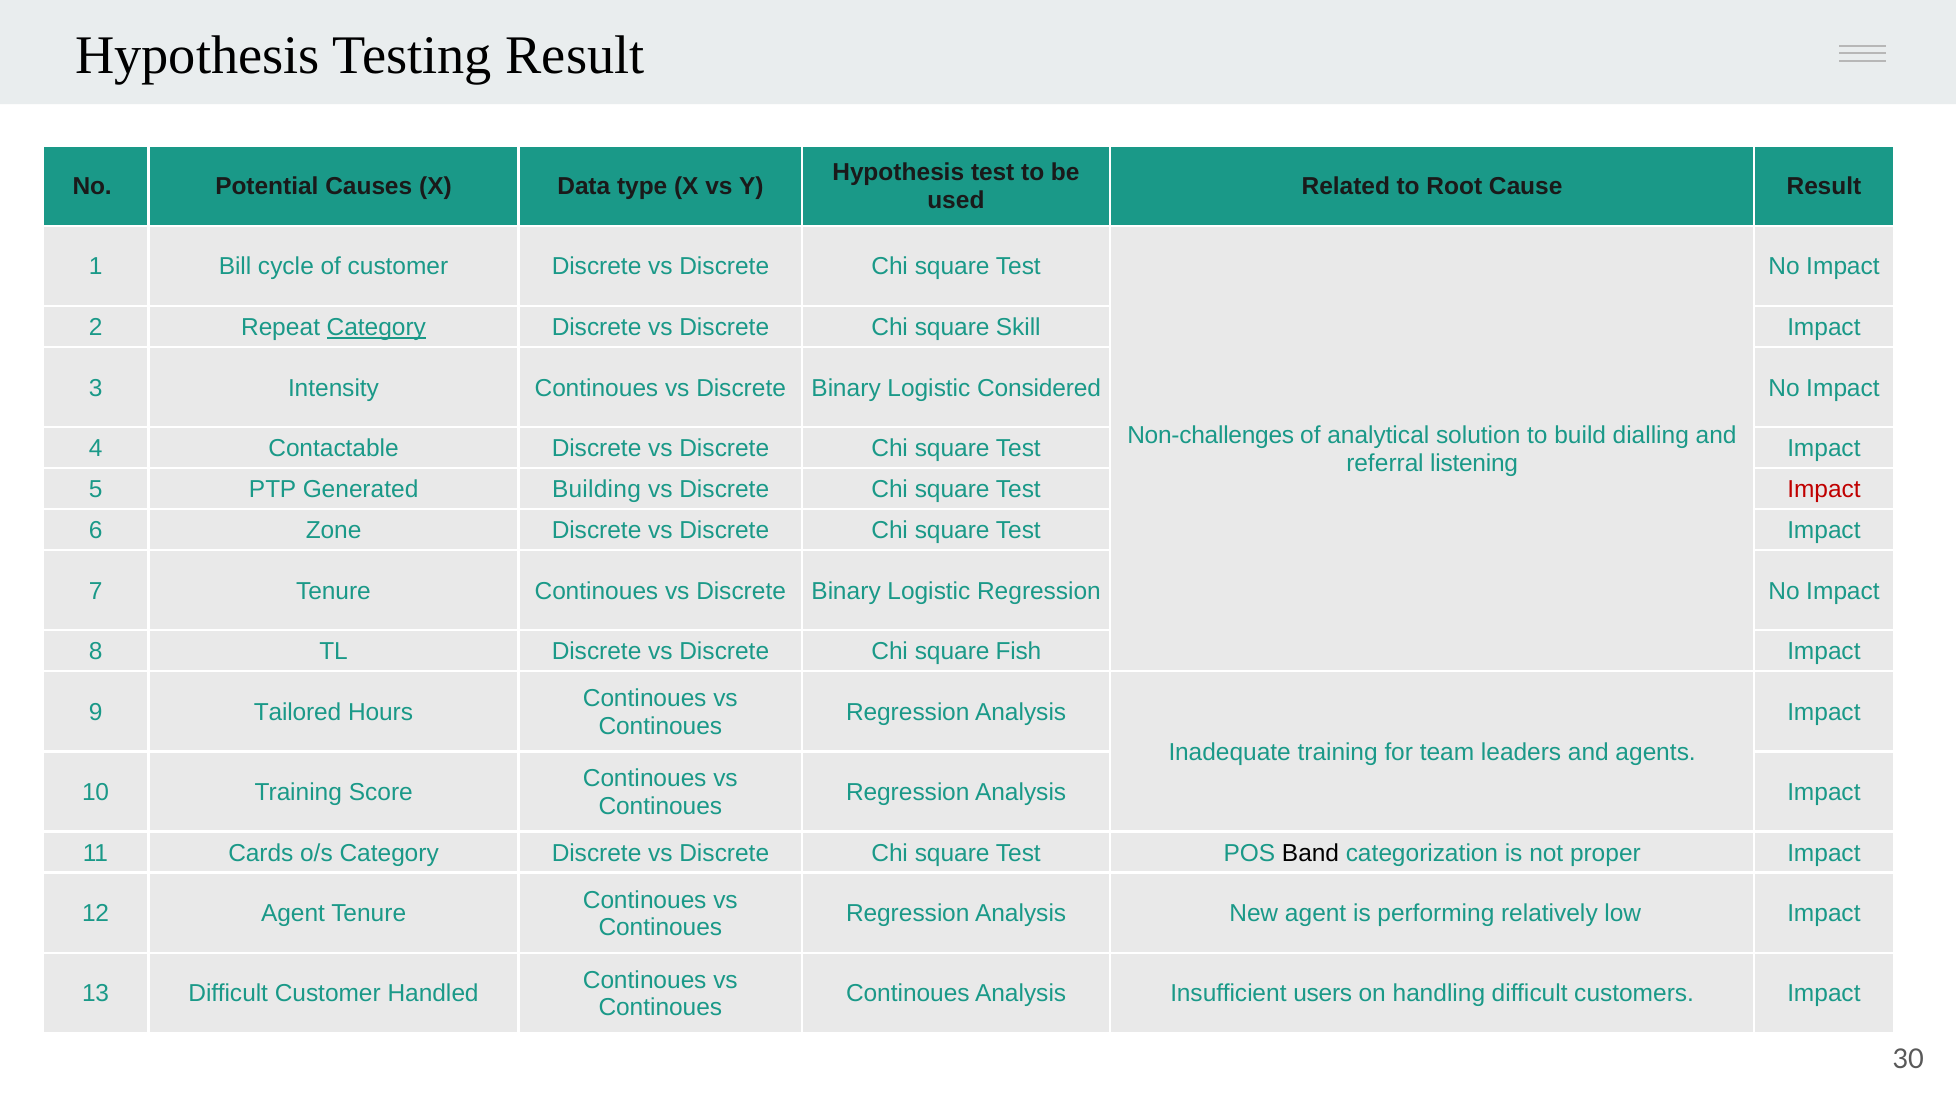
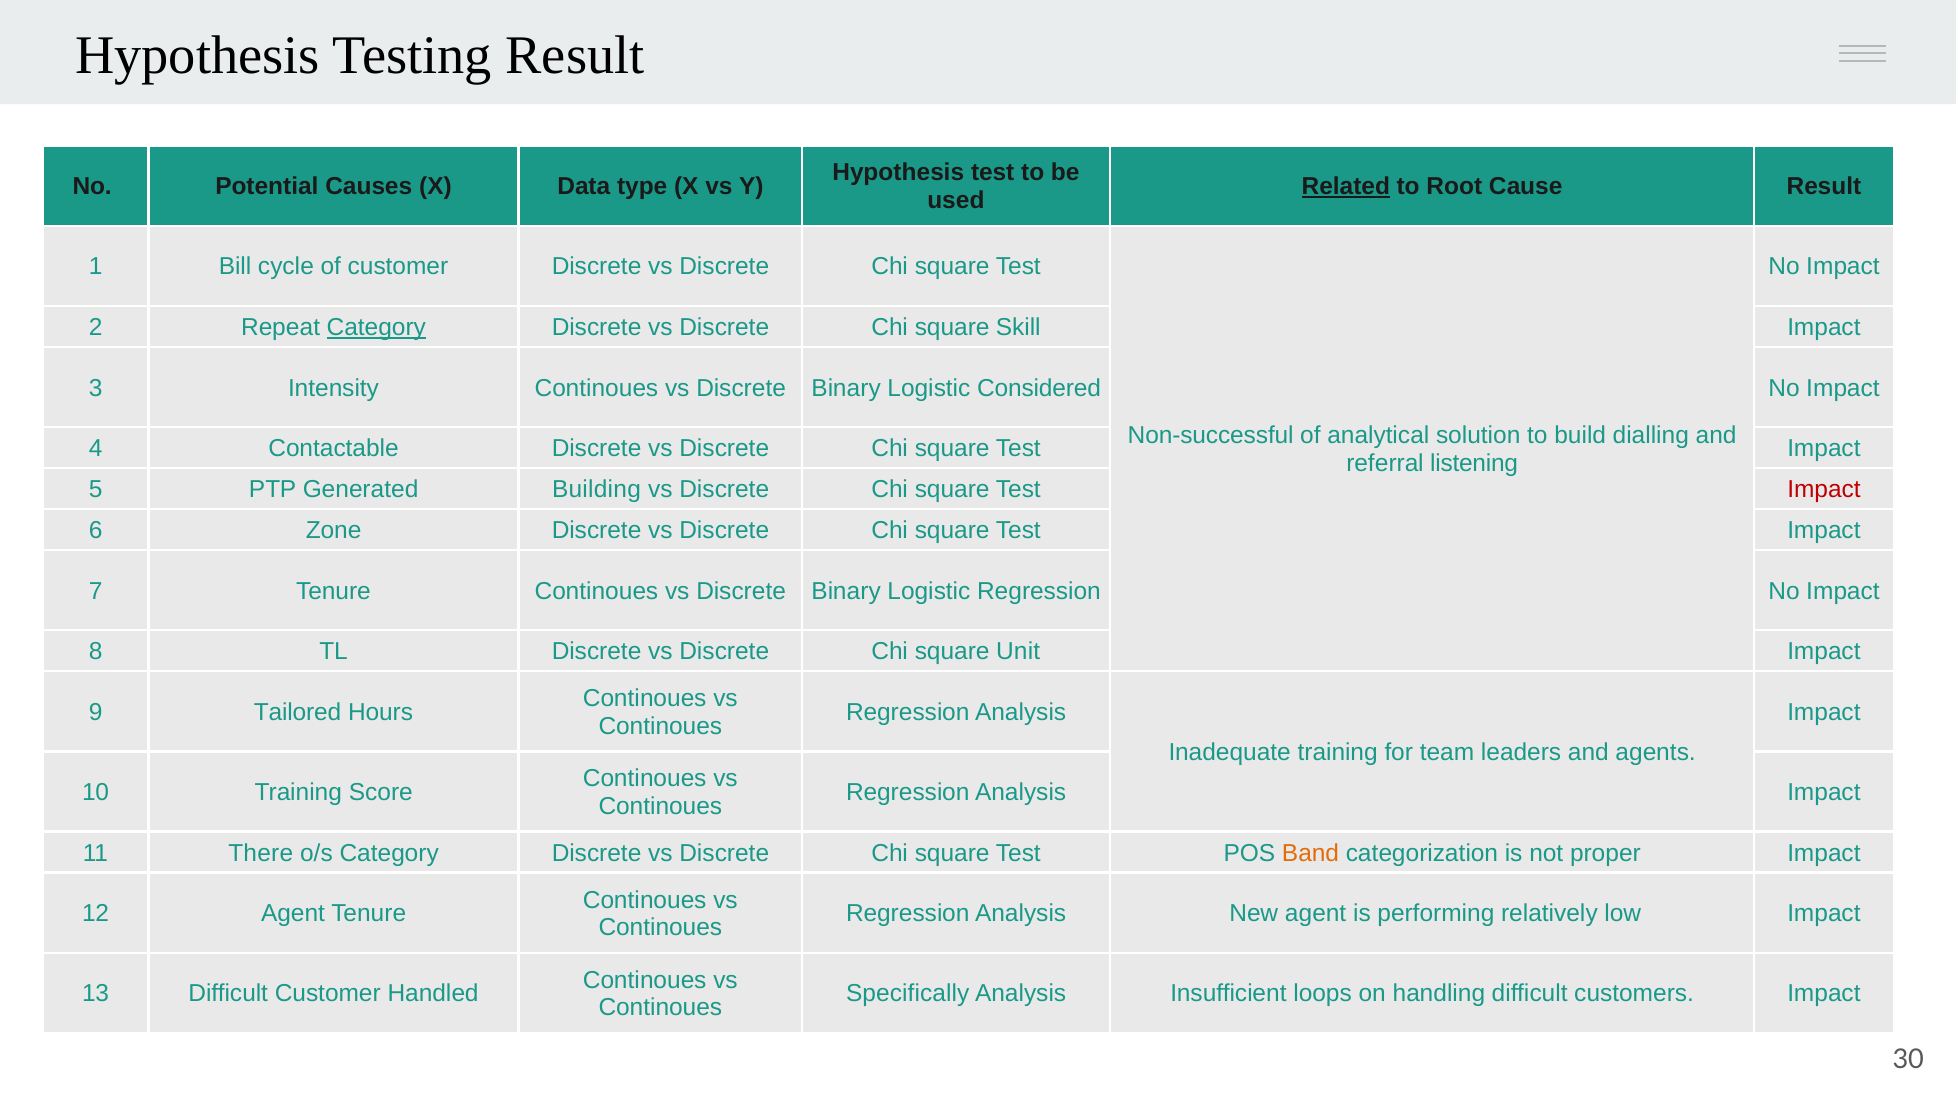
Related underline: none -> present (1346, 187)
Non-challenges: Non-challenges -> Non-successful (1211, 436)
Fish: Fish -> Unit (1018, 652)
Cards: Cards -> There (261, 853)
Band colour: black -> orange (1311, 853)
Continoues: Continoues -> Specifically (908, 994)
users: users -> loops (1323, 994)
